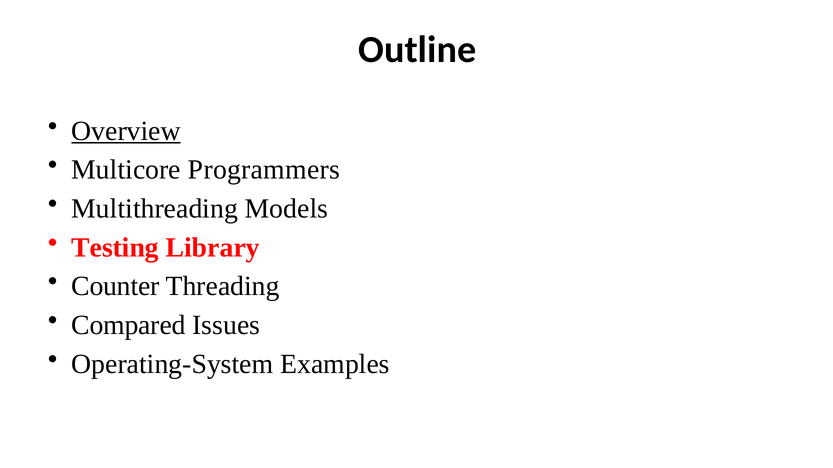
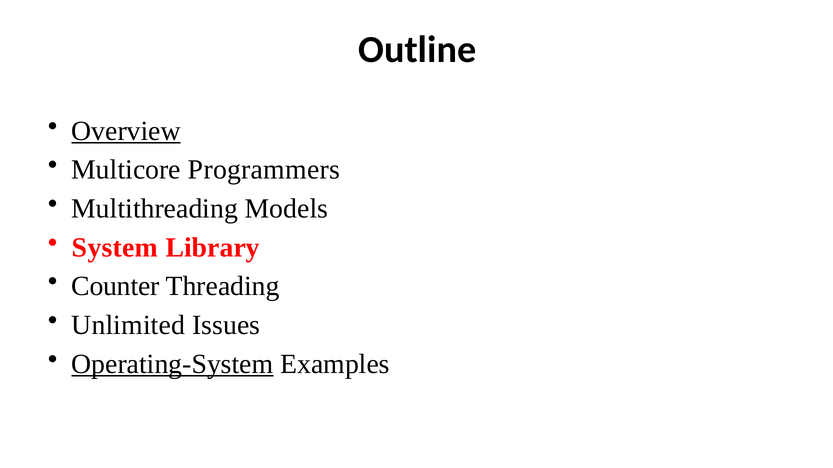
Testing: Testing -> System (115, 248)
Compared: Compared -> Unlimited (128, 325)
Operating-System underline: none -> present (172, 364)
